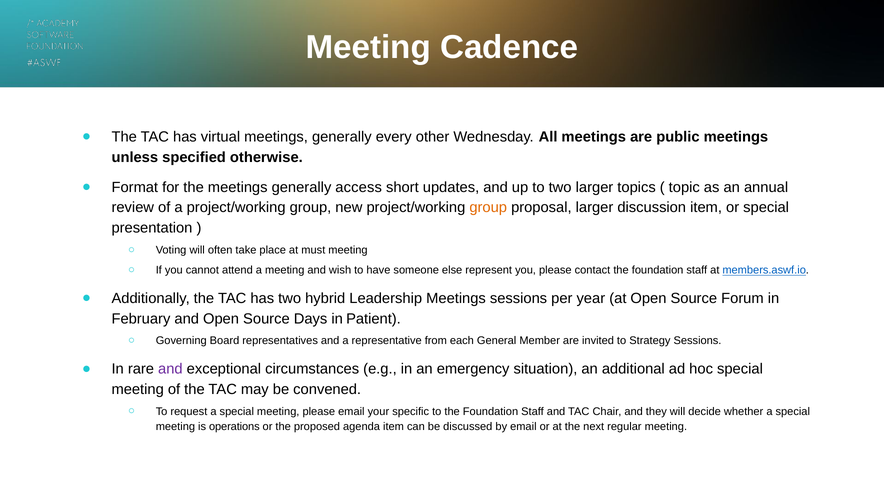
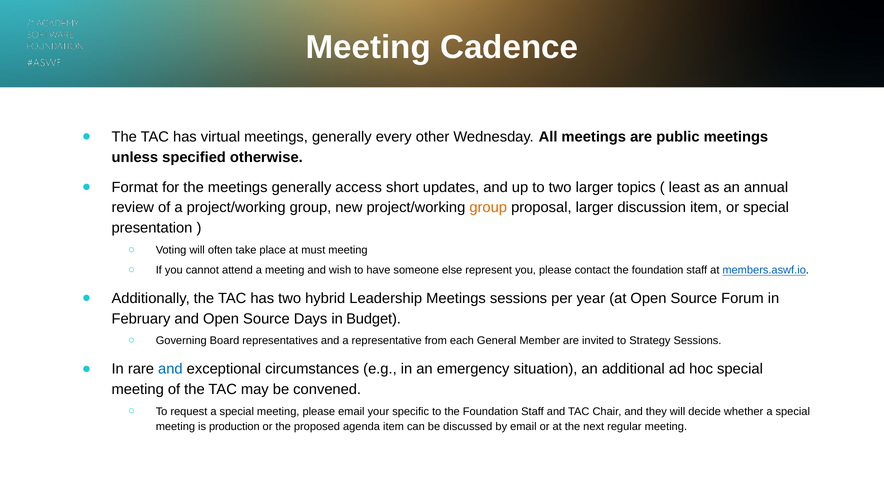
topic: topic -> least (684, 187)
Patient: Patient -> Budget (374, 319)
and colour: purple -> blue (170, 369)
operations: operations -> production (234, 427)
